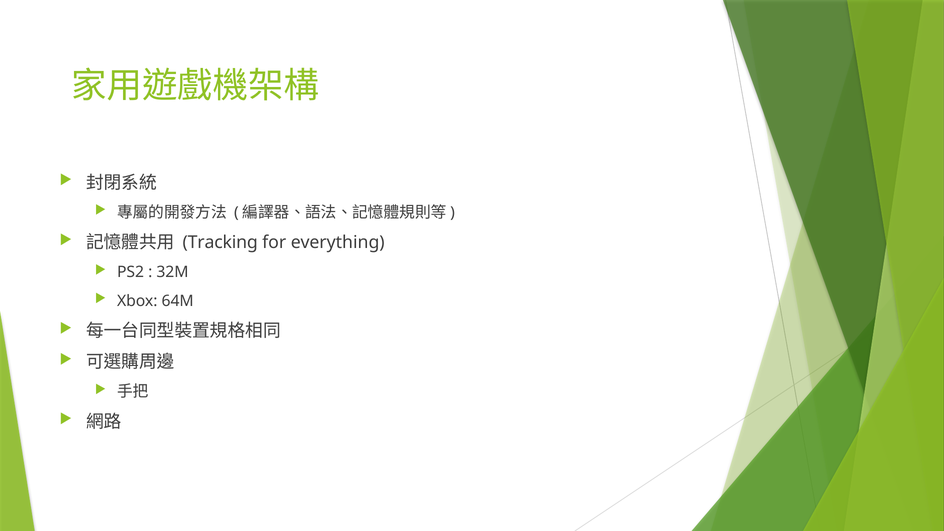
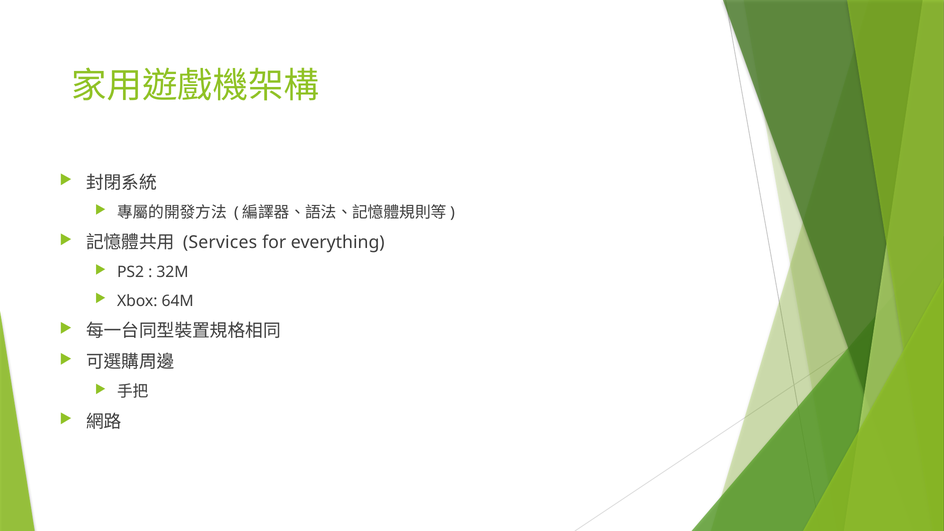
Tracking: Tracking -> Services (220, 242)
